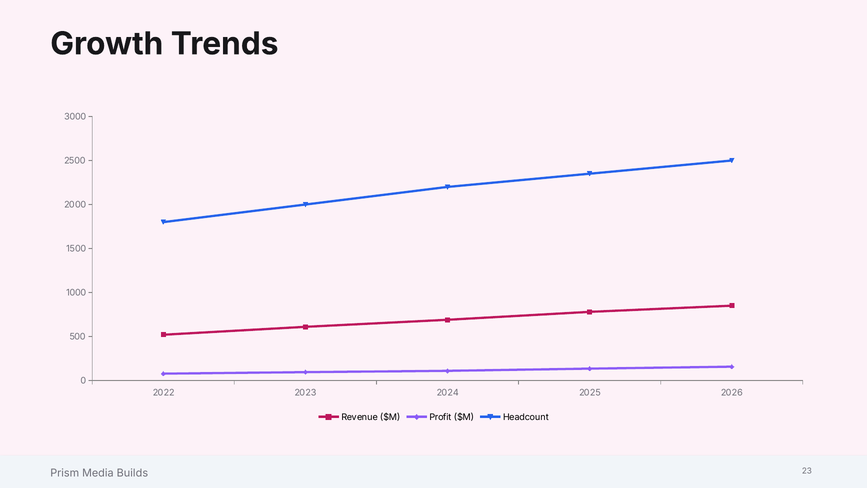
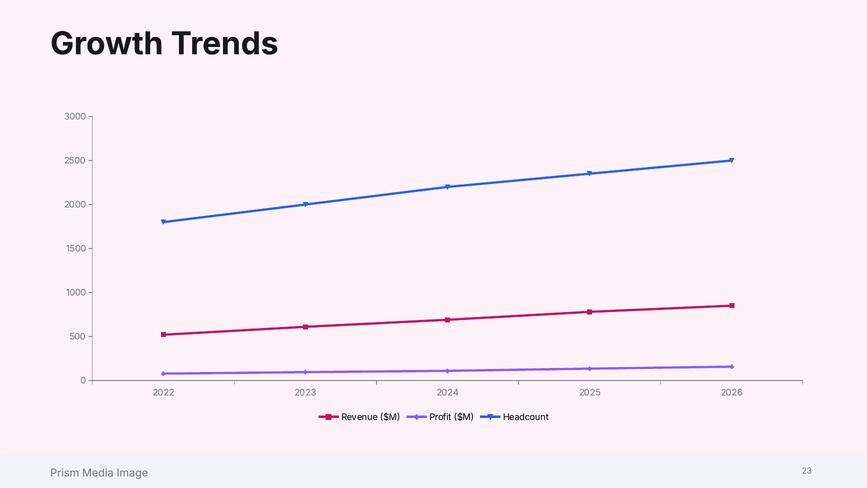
Builds: Builds -> Image (132, 473)
